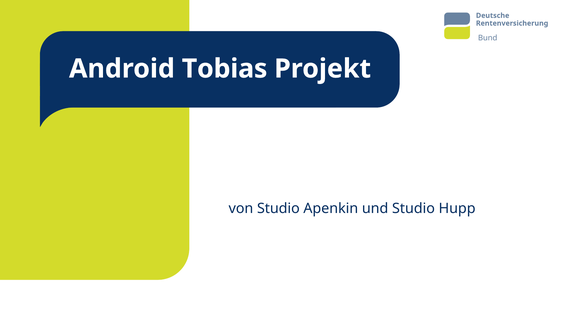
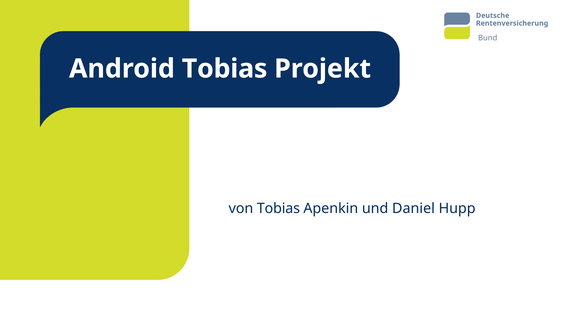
von Studio: Studio -> Tobias (278, 209)
und Studio: Studio -> Daniel (413, 209)
